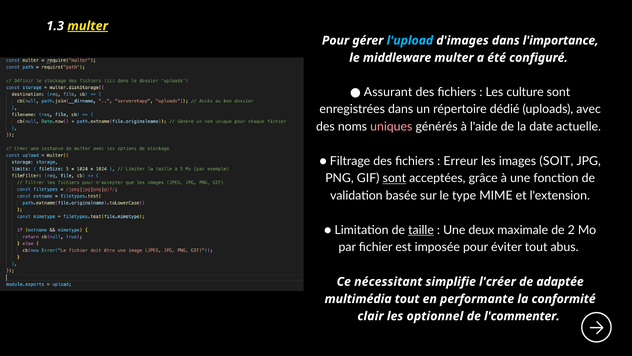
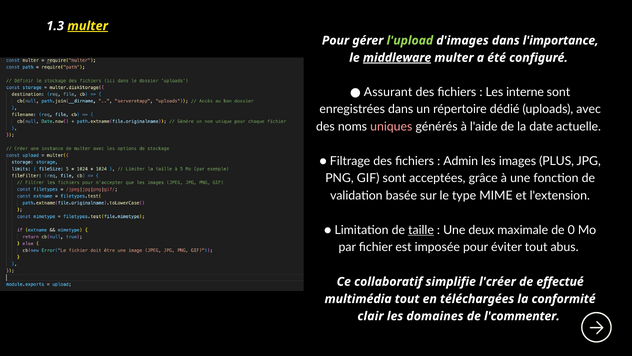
l'upload colour: light blue -> light green (410, 40)
middleware underline: none -> present (397, 58)
culture: culture -> interne (525, 92)
Erreur: Erreur -> Admin (461, 161)
SOIT: SOIT -> PLUS (557, 161)
sont underline: present -> none (394, 178)
2: 2 -> 0 (571, 230)
nécessitant: nécessitant -> collaboratif (388, 281)
adaptée: adaptée -> effectué (560, 281)
performante: performante -> téléchargées (477, 299)
optionnel: optionnel -> domaines (435, 316)
